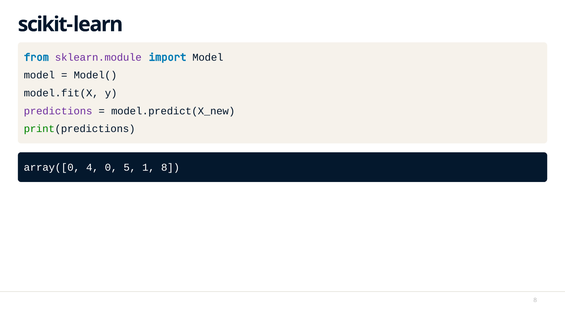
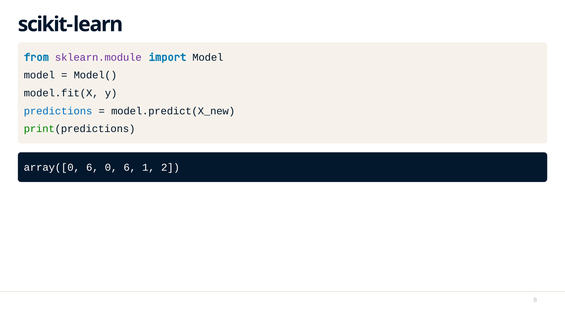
predictions colour: purple -> blue (58, 111)
array([0 4: 4 -> 6 (92, 168)
0 5: 5 -> 6 (130, 168)
1 8: 8 -> 2 (170, 168)
